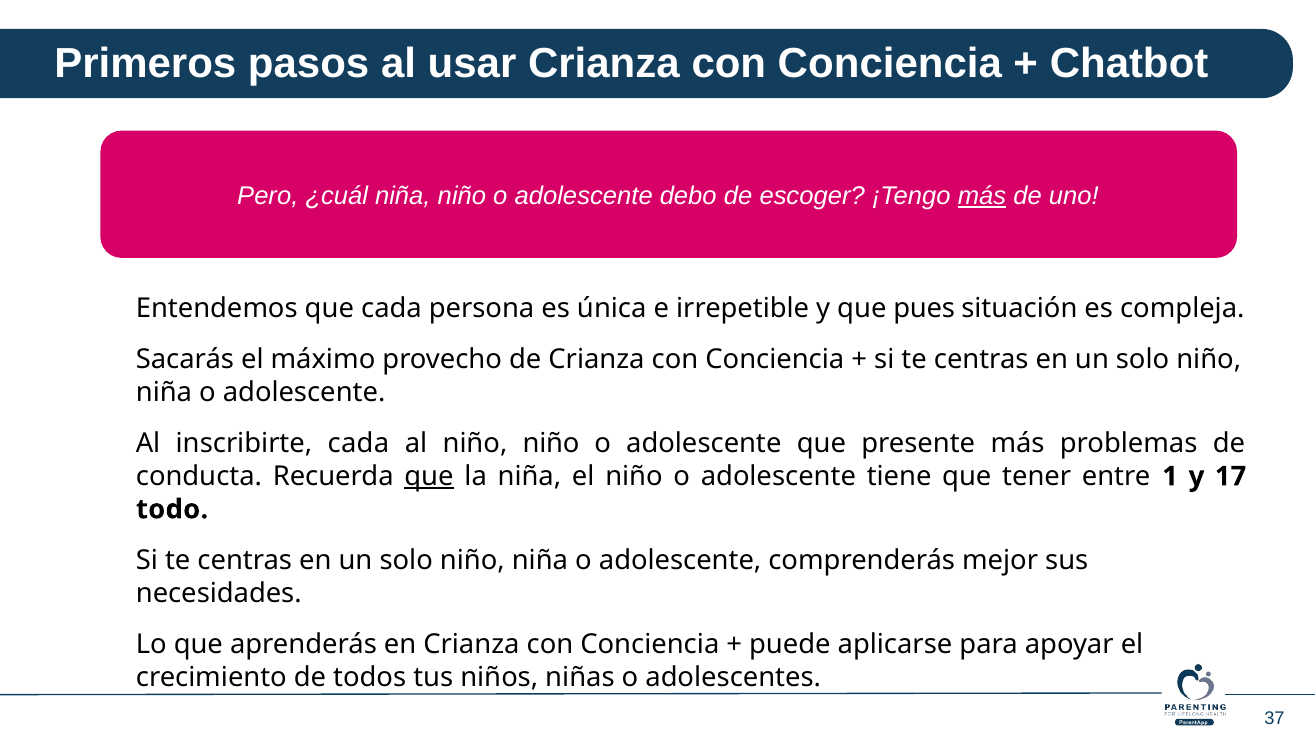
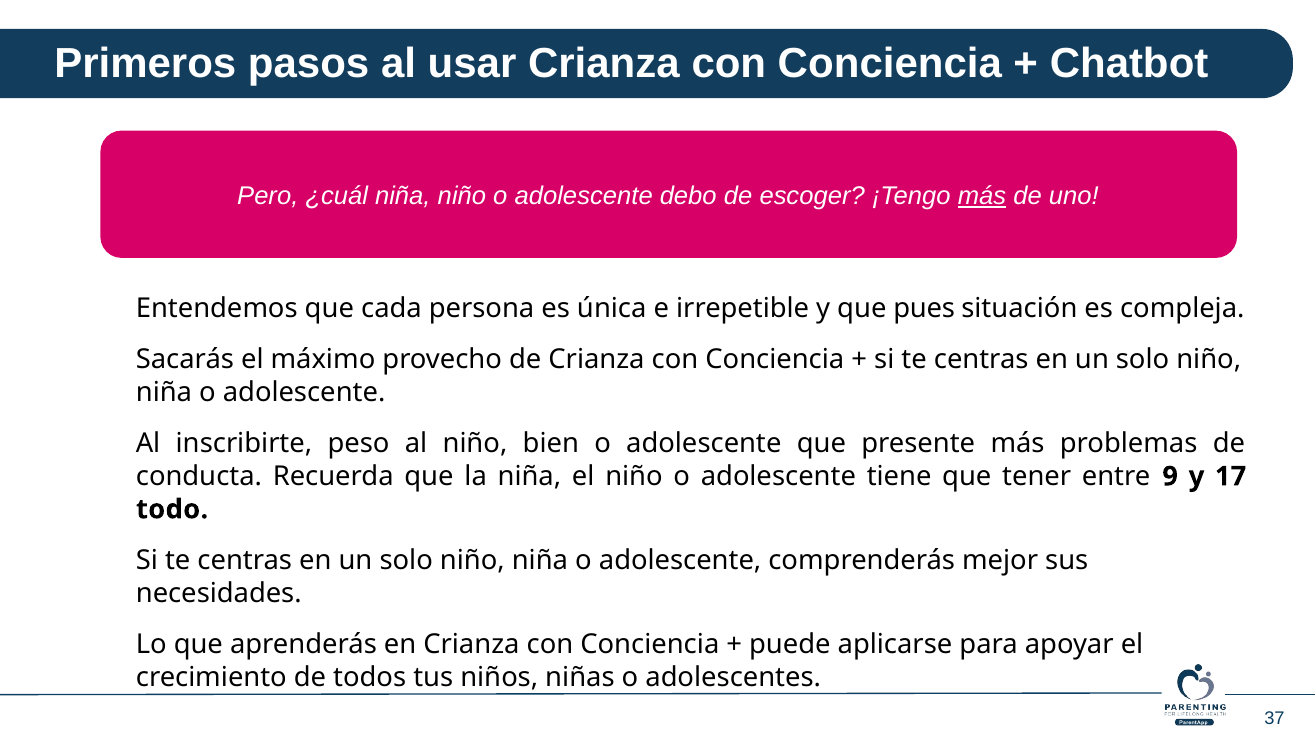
inscribirte cada: cada -> peso (359, 443)
niño niño: niño -> bien (551, 443)
que underline: present -> none (429, 476)
1: 1 -> 9 (1170, 476)
